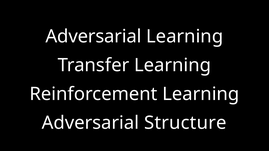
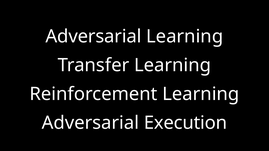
Structure: Structure -> Execution (185, 123)
